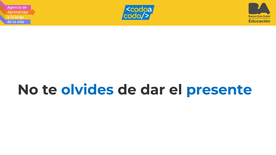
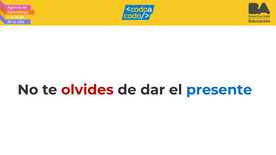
olvides colour: blue -> red (87, 90)
